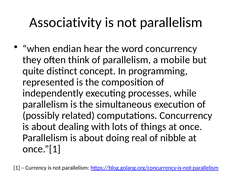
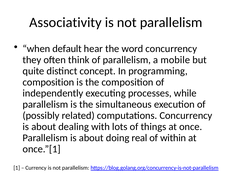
endian: endian -> default (67, 49)
represented: represented -> composition (48, 82)
nibble: nibble -> within (173, 138)
